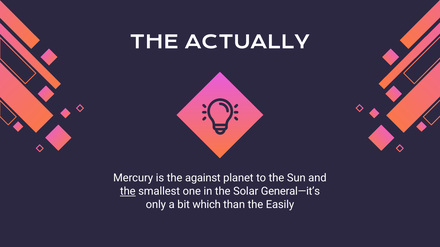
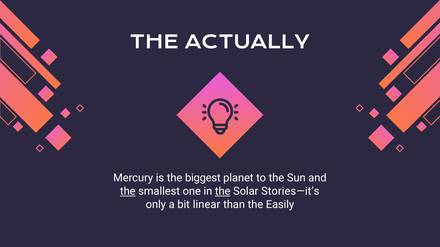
against: against -> biggest (203, 178)
the underline: none -> present (223, 192)
General—it’s: General—it’s -> Stories—it’s (290, 192)
which: which -> linear (207, 205)
